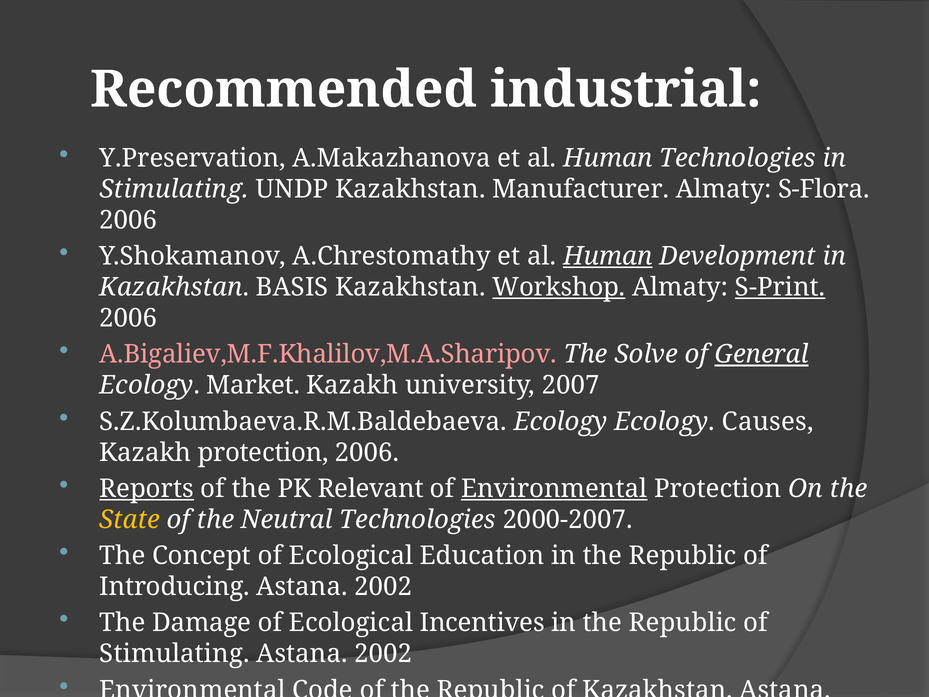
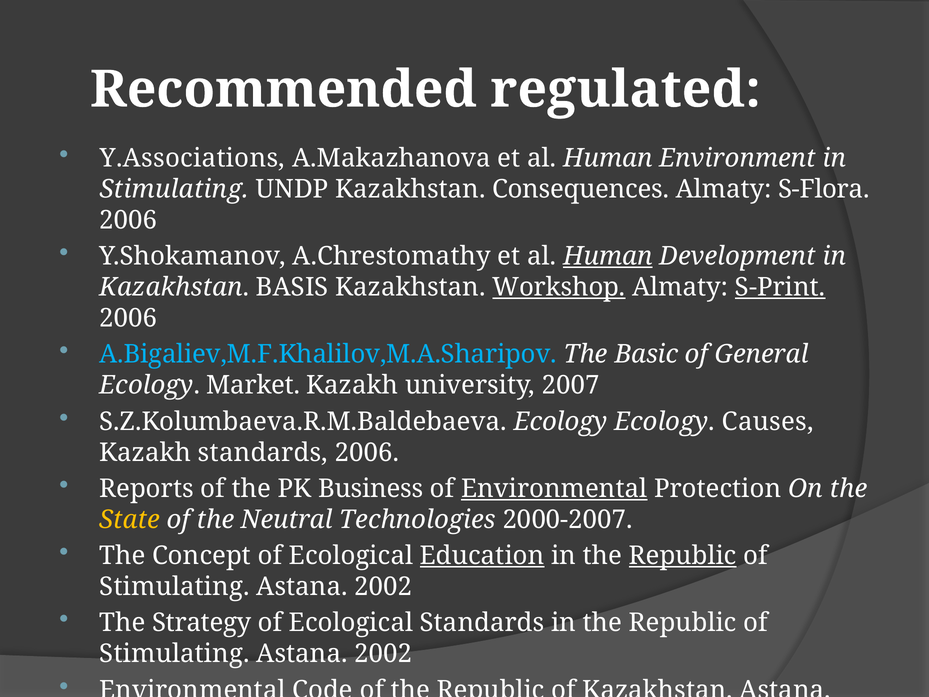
industrial: industrial -> regulated (626, 90)
Y.Preservation: Y.Preservation -> Y.Associations (192, 158)
Human Technologies: Technologies -> Environment (738, 158)
Manufacturer: Manufacturer -> Consequences (581, 189)
A.Bigaliev,M.F.Khalilov,M.A.Sharipov colour: pink -> light blue (328, 354)
Solve: Solve -> Basic (646, 354)
General underline: present -> none (762, 354)
Kazakh protection: protection -> standards (263, 452)
Reports underline: present -> none (147, 488)
Relevant: Relevant -> Business (371, 488)
Education underline: none -> present (482, 556)
Republic underline: none -> present (683, 556)
Introducing: Introducing -> Stimulating (174, 587)
Damage: Damage -> Strategy (202, 623)
Ecological Incentives: Incentives -> Standards (482, 623)
